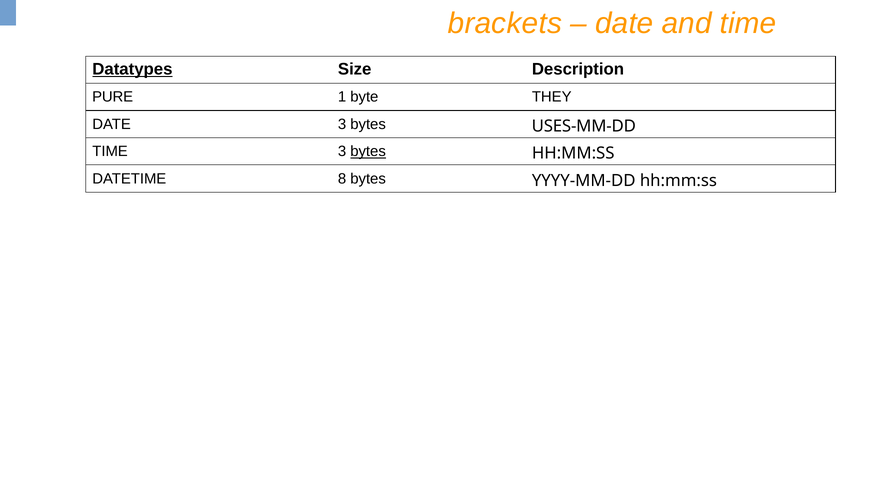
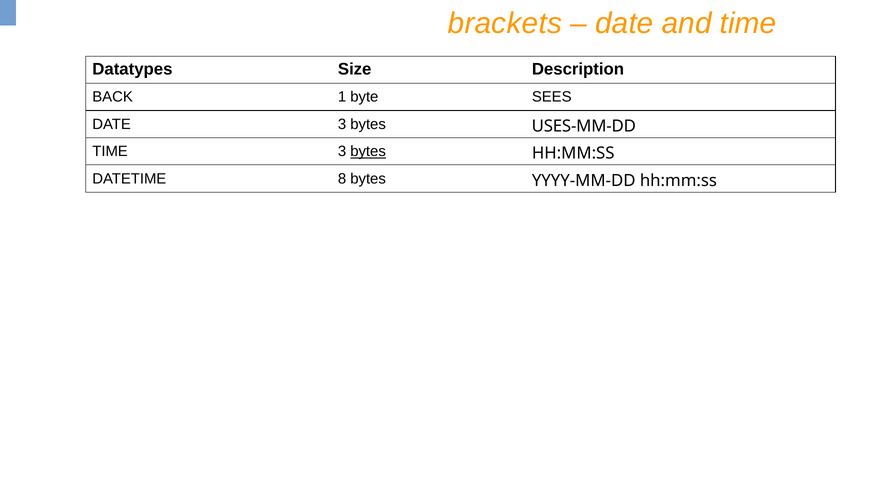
Datatypes underline: present -> none (132, 69)
PURE: PURE -> BACK (113, 97)
THEY: THEY -> SEES (552, 97)
